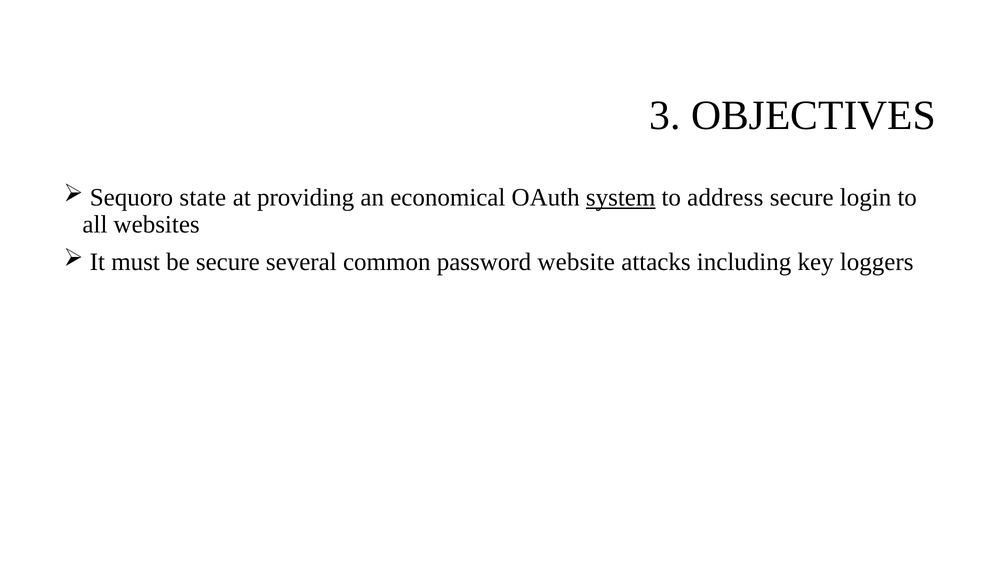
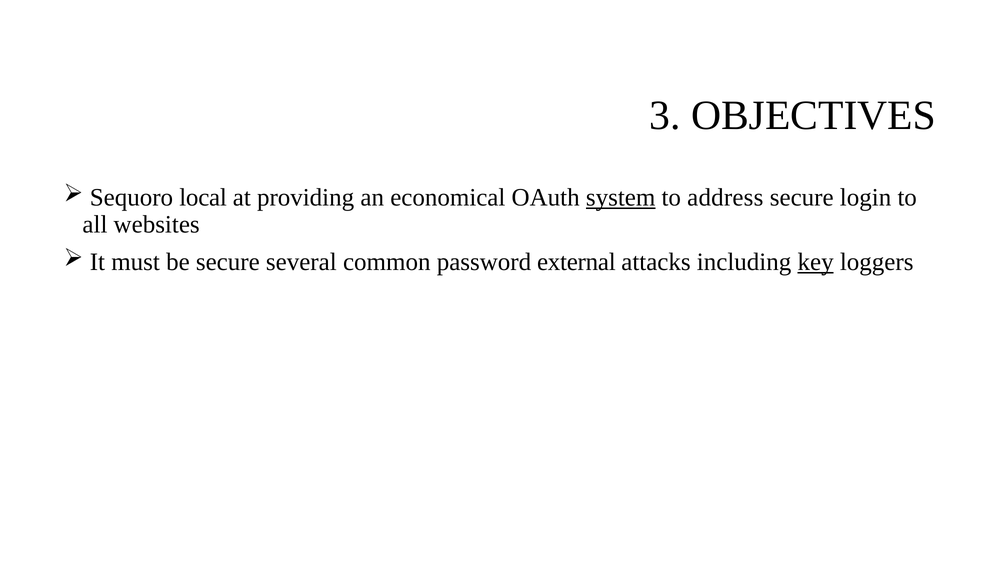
state: state -> local (203, 197)
website: website -> external (576, 262)
key underline: none -> present (816, 262)
